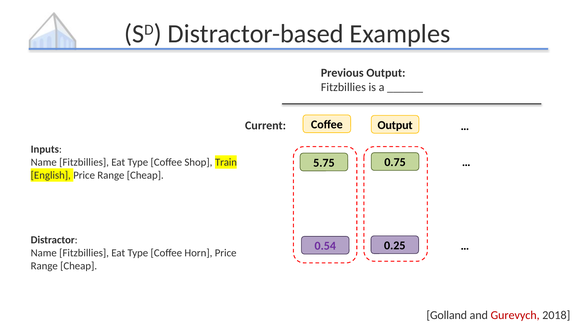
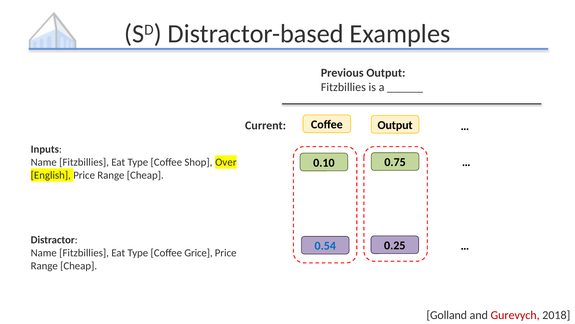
Train: Train -> Over (226, 162)
5.75: 5.75 -> 0.10 (324, 163)
0.54 colour: purple -> blue (325, 246)
Horn: Horn -> Grice (198, 252)
